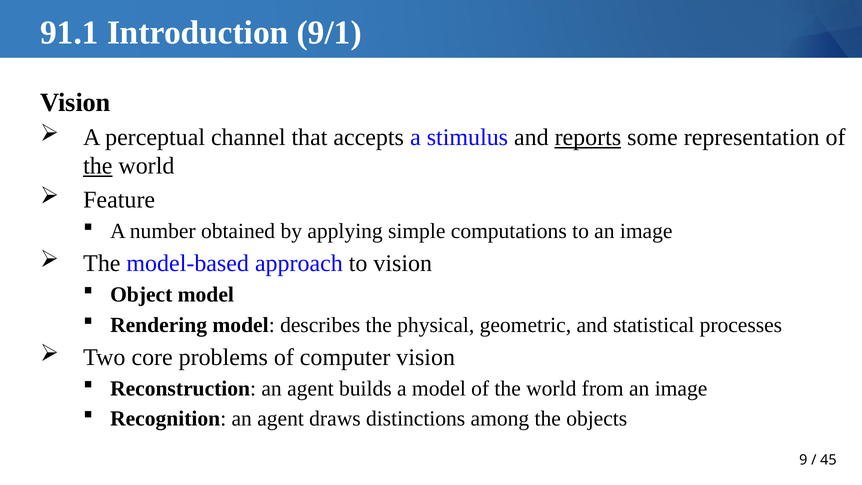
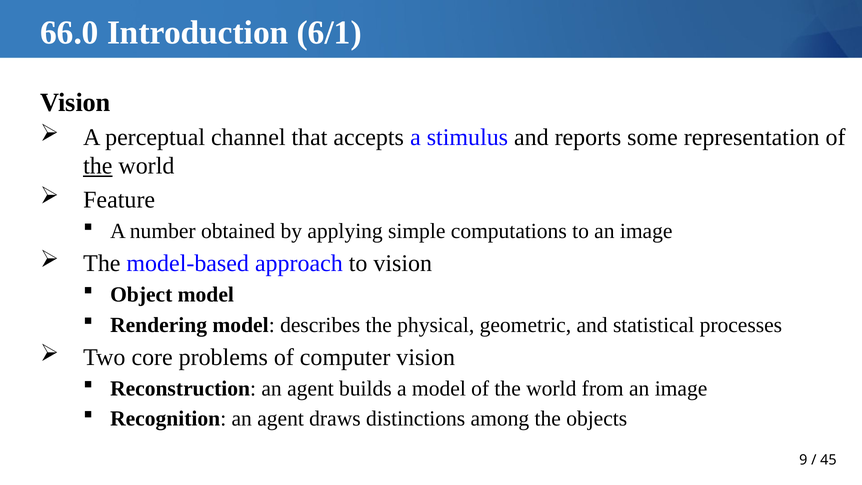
91.1: 91.1 -> 66.0 (69, 33)
9/1: 9/1 -> 6/1 (329, 33)
reports underline: present -> none (588, 137)
